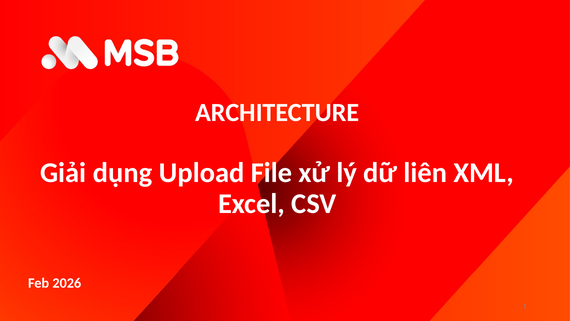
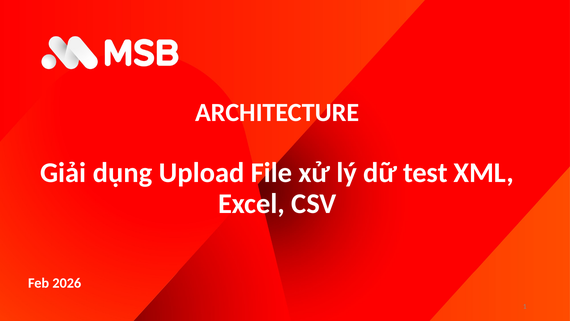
liên: liên -> test (425, 173)
